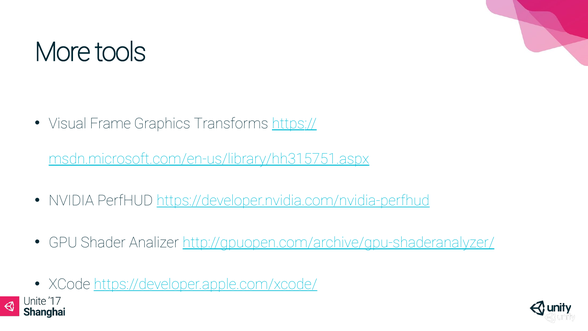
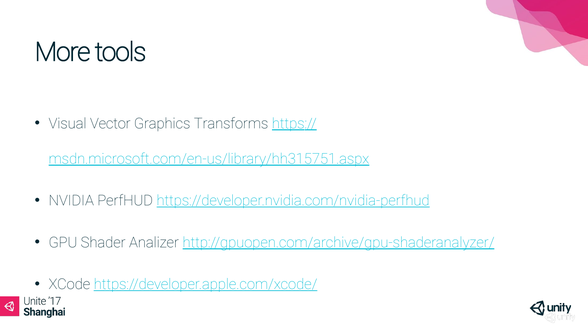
Frame: Frame -> Vector (110, 123)
